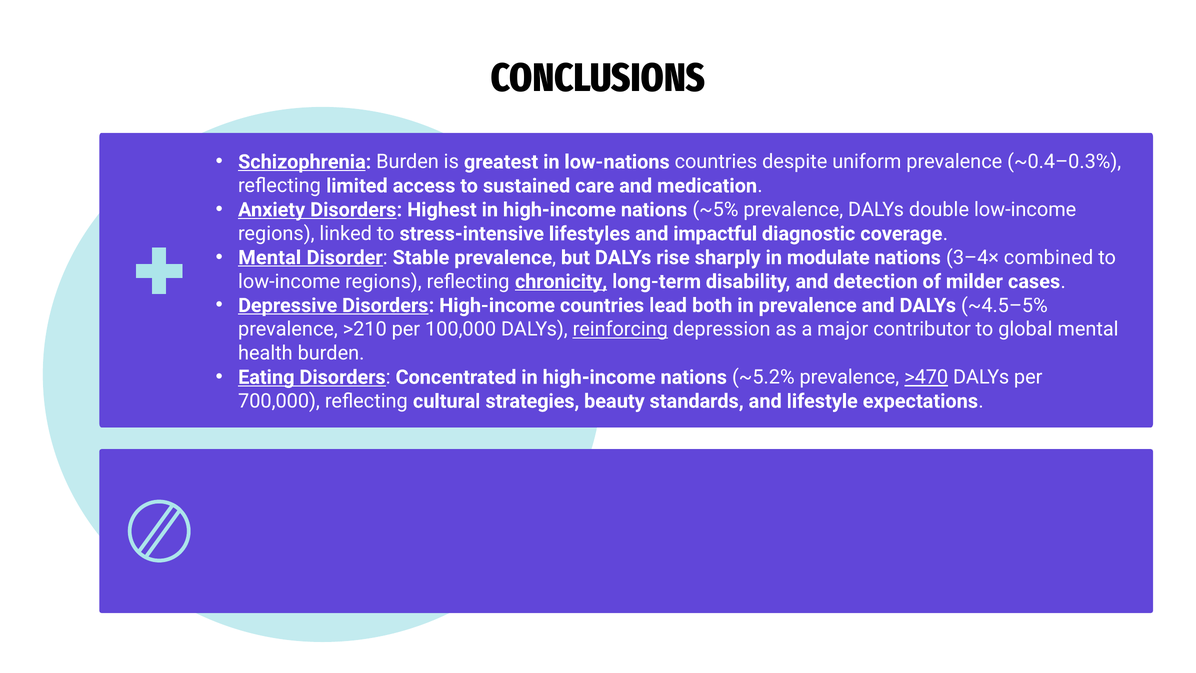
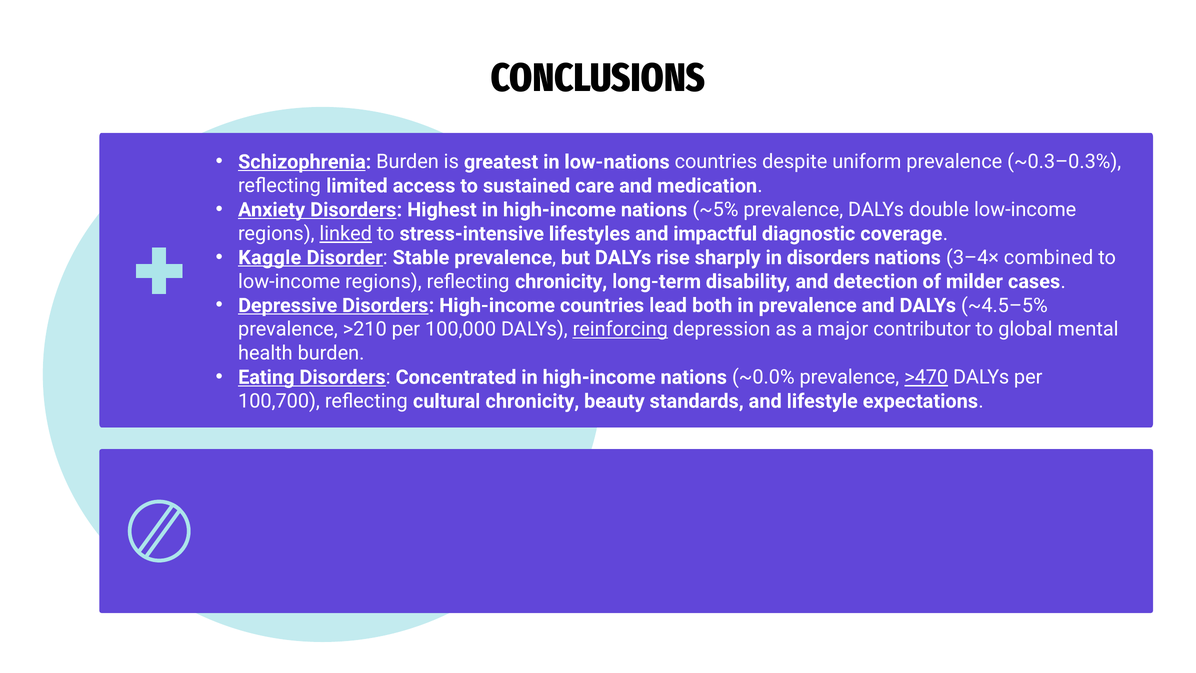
~0.4–0.3%: ~0.4–0.3% -> ~0.3–0.3% (1064, 162)
linked underline: none -> present (346, 234)
Mental: Mental -> Kaggle (270, 258)
in modulate: modulate -> disorders (828, 258)
chronicity underline: present -> none (561, 281)
~5.2%: ~5.2% -> ~0.0% (763, 377)
700,000: 700,000 -> 100,700 (279, 401)
cultural strategies: strategies -> chronicity (532, 401)
